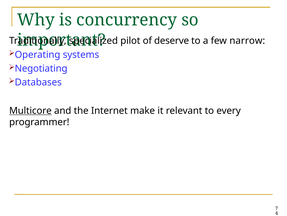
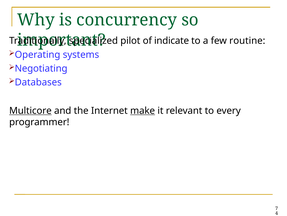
deserve: deserve -> indicate (172, 41)
narrow: narrow -> routine (247, 41)
make underline: none -> present (143, 110)
